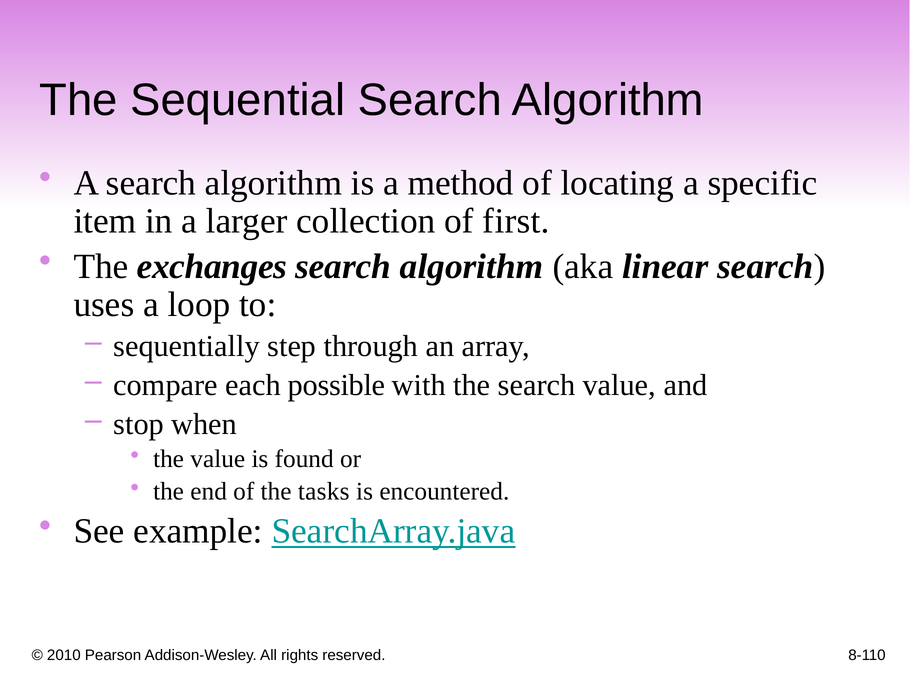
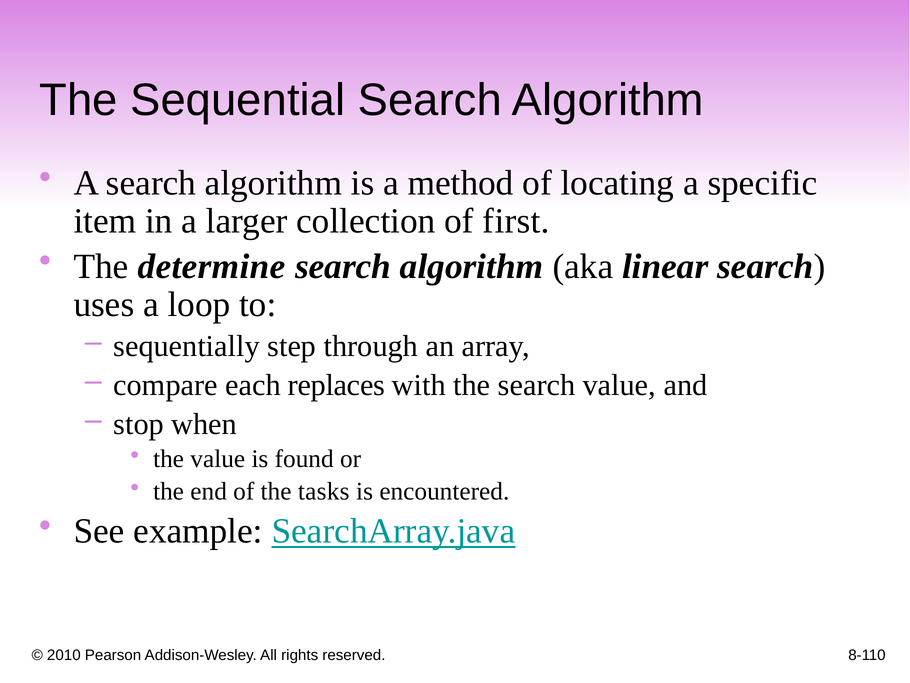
exchanges: exchanges -> determine (212, 266)
possible: possible -> replaces (336, 385)
